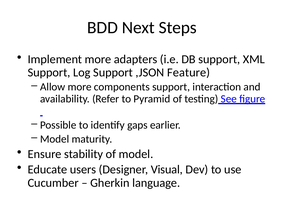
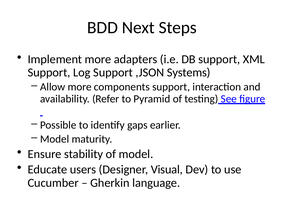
Feature: Feature -> Systems (189, 73)
